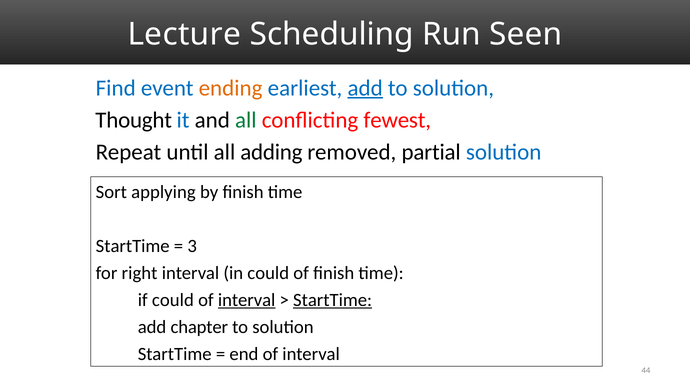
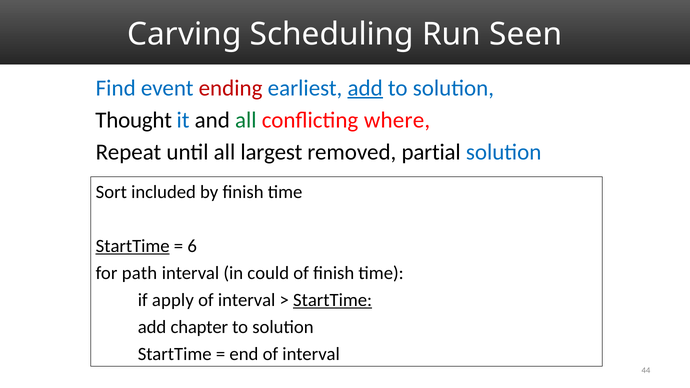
Lecture: Lecture -> Carving (184, 35)
ending colour: orange -> red (231, 88)
fewest: fewest -> where (397, 120)
adding: adding -> largest (271, 152)
applying: applying -> included (163, 192)
StartTime underline: none -> present (133, 246)
3: 3 -> 6 (192, 246)
right: right -> path (139, 273)
if could: could -> apply (173, 300)
interval underline: present -> none (247, 300)
